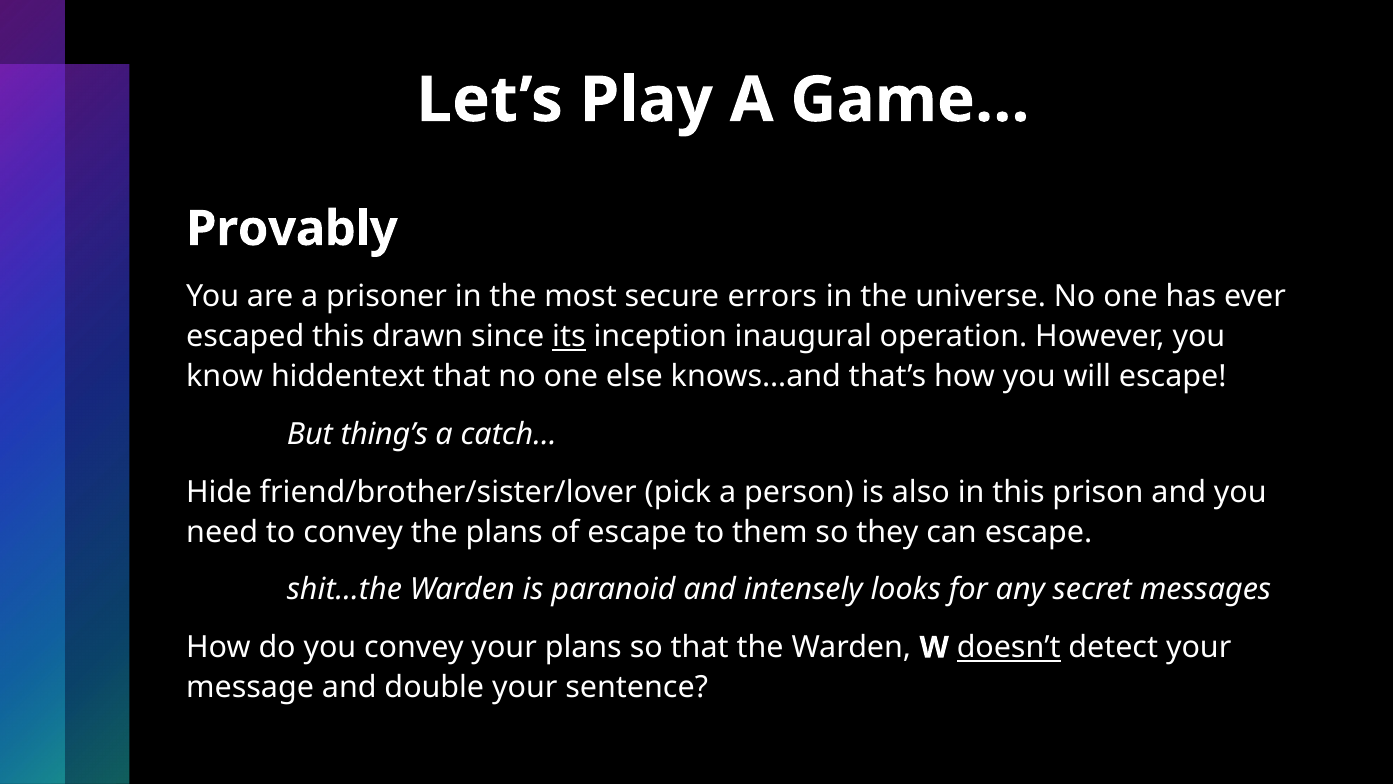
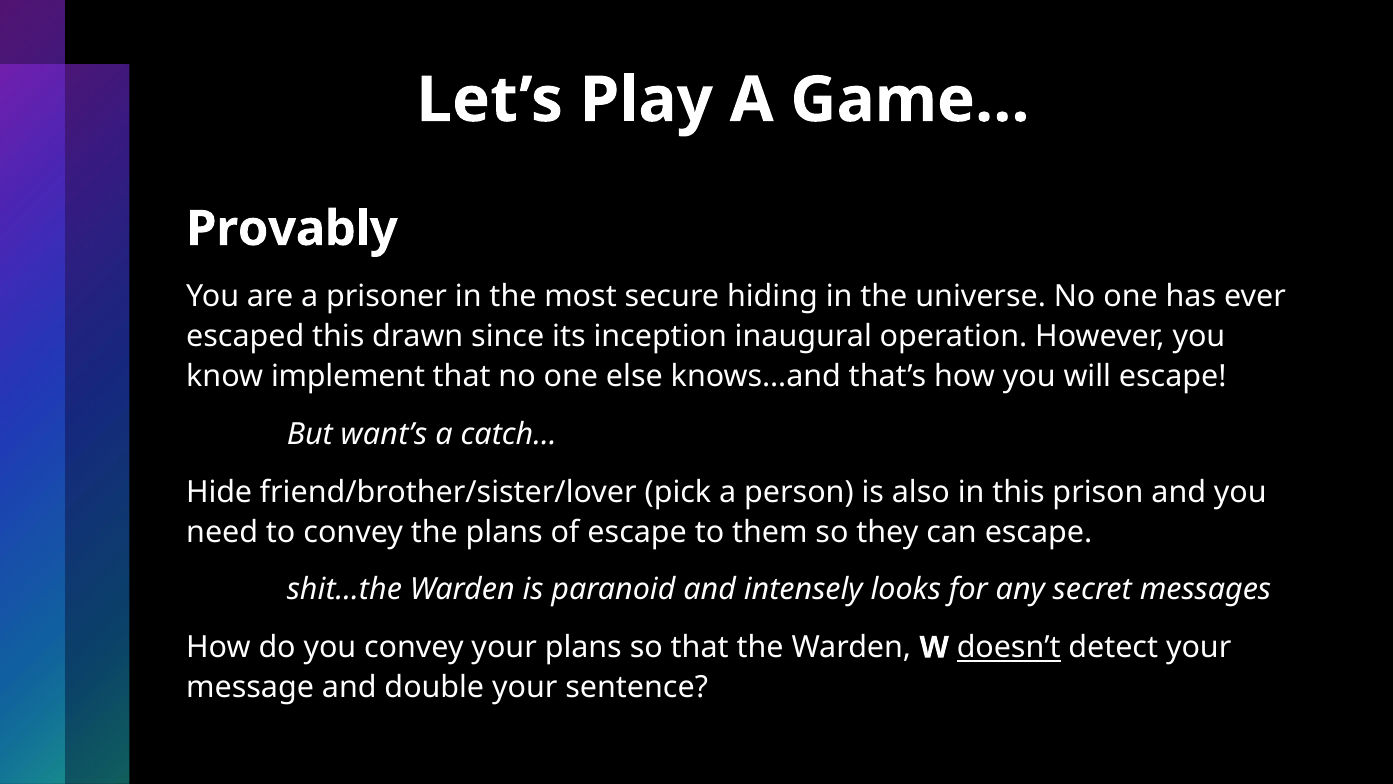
errors: errors -> hiding (772, 296)
its underline: present -> none (569, 336)
hiddentext: hiddentext -> implement (348, 377)
thing’s: thing’s -> want’s (384, 434)
